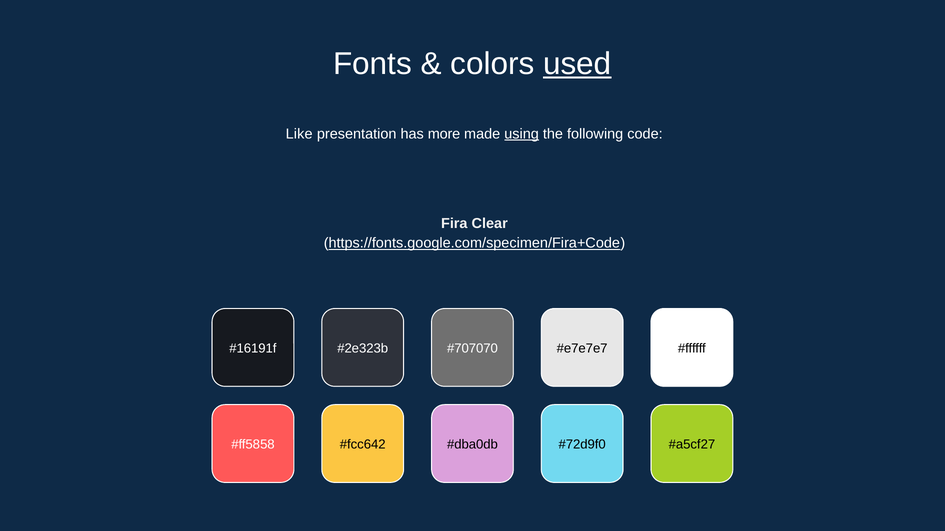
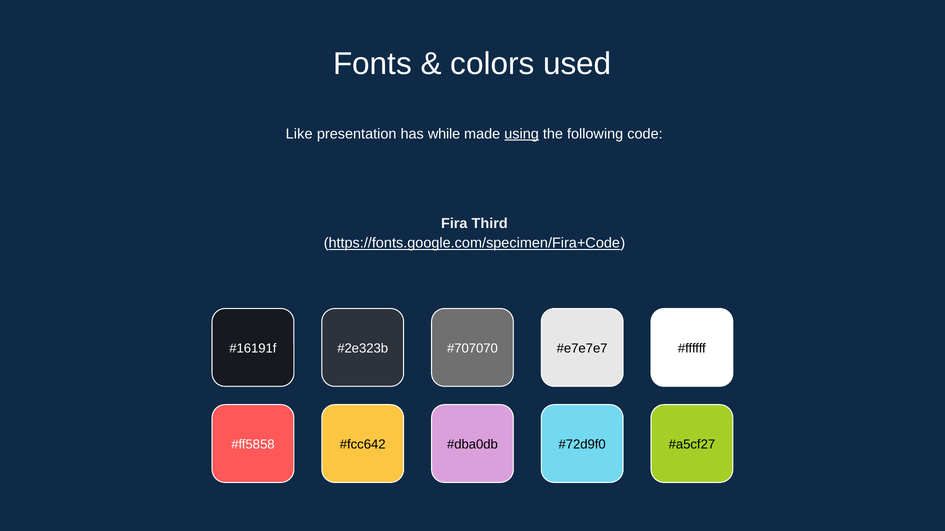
used underline: present -> none (577, 64)
more: more -> while (444, 134)
Clear: Clear -> Third (490, 224)
